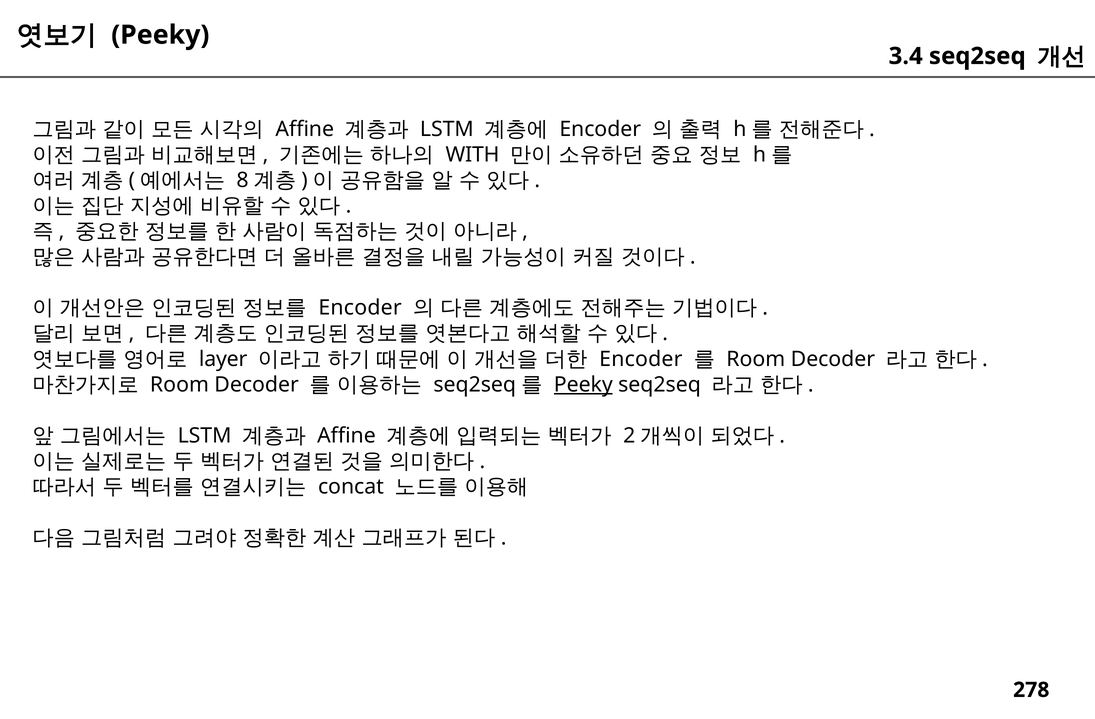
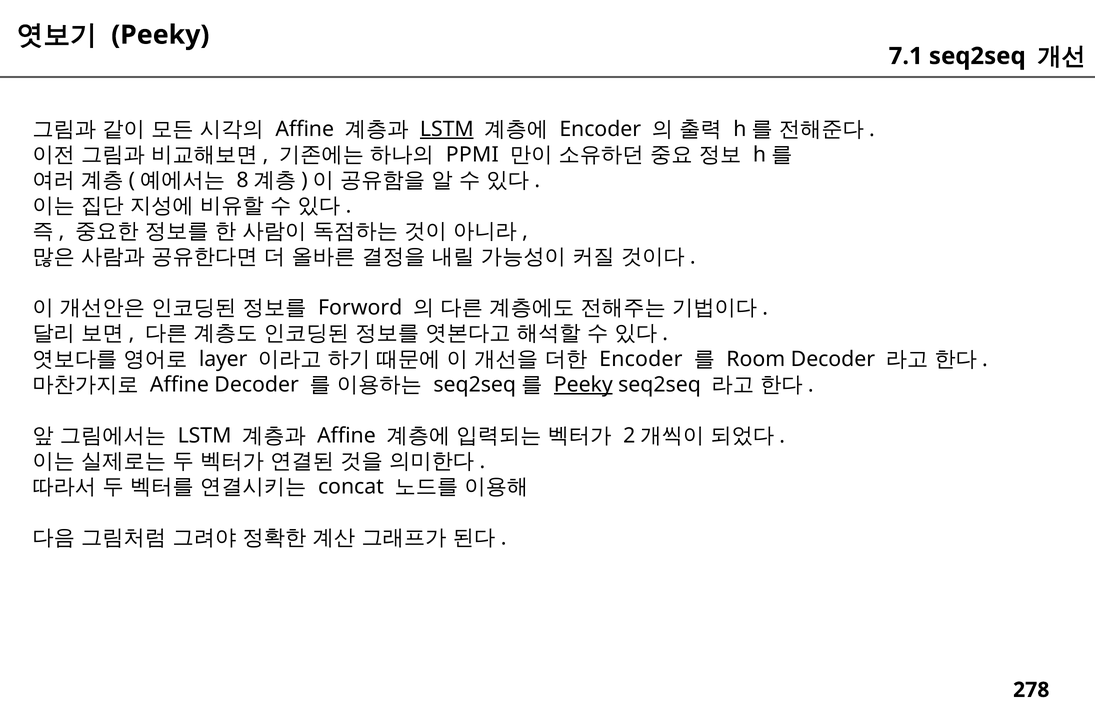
3.4: 3.4 -> 7.1 (906, 56)
LSTM underline: none -> present (447, 129)
WITH: WITH -> PPMI (472, 155)
Encoder: Encoder -> Forword (360, 308)
Room: Room -> Affine (179, 385)
